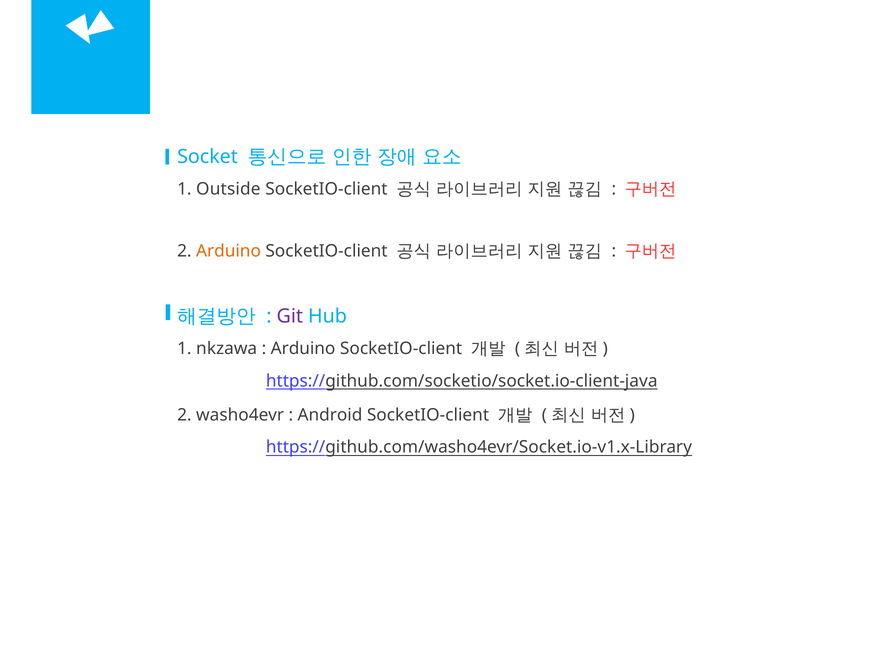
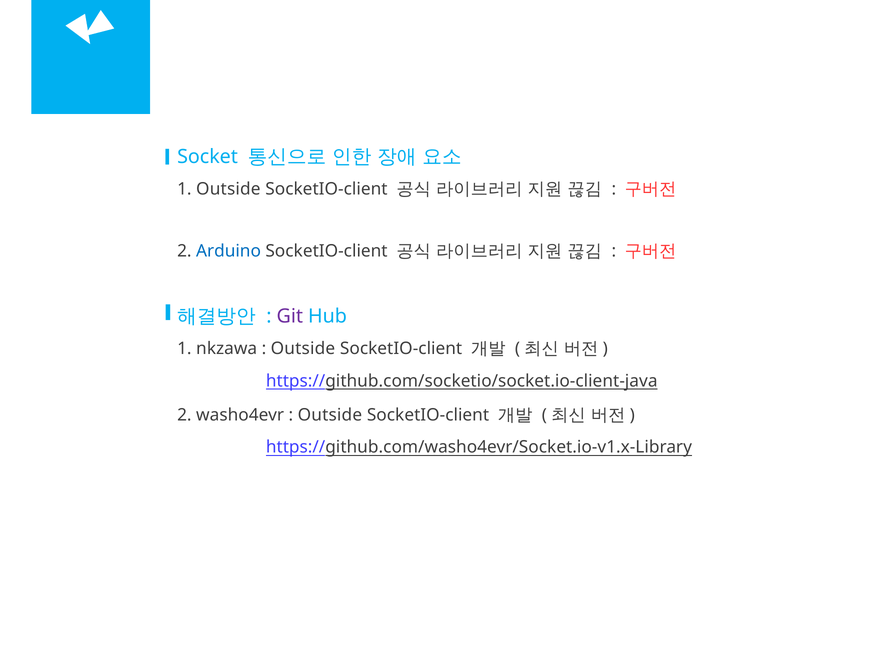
Arduino colour: orange -> blue (229, 251)
Arduino: Arduino -> Outside (303, 349)
Android: Android -> Outside (330, 415)
